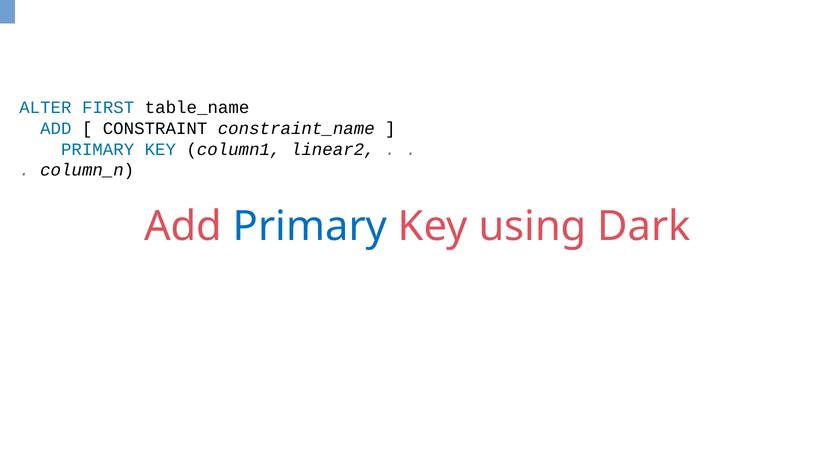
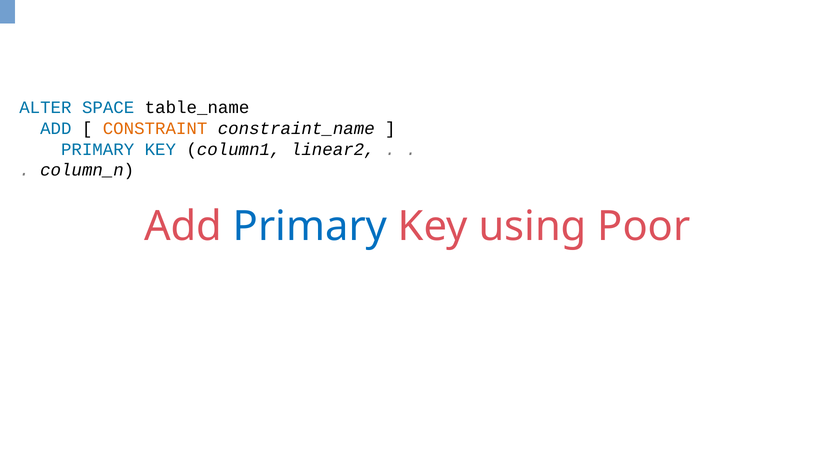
FIRST: FIRST -> SPACE (108, 107)
CONSTRAINT colour: black -> orange (155, 128)
Dark: Dark -> Poor (644, 226)
